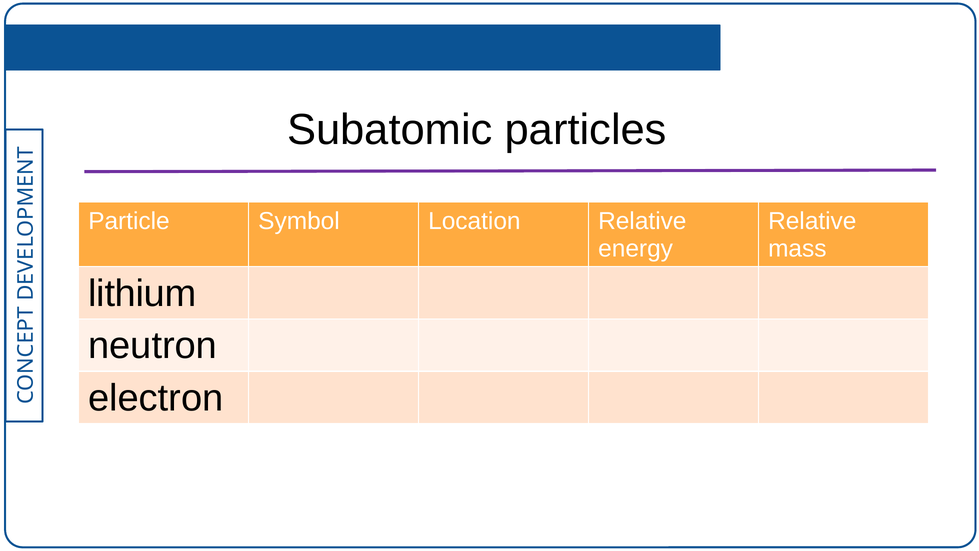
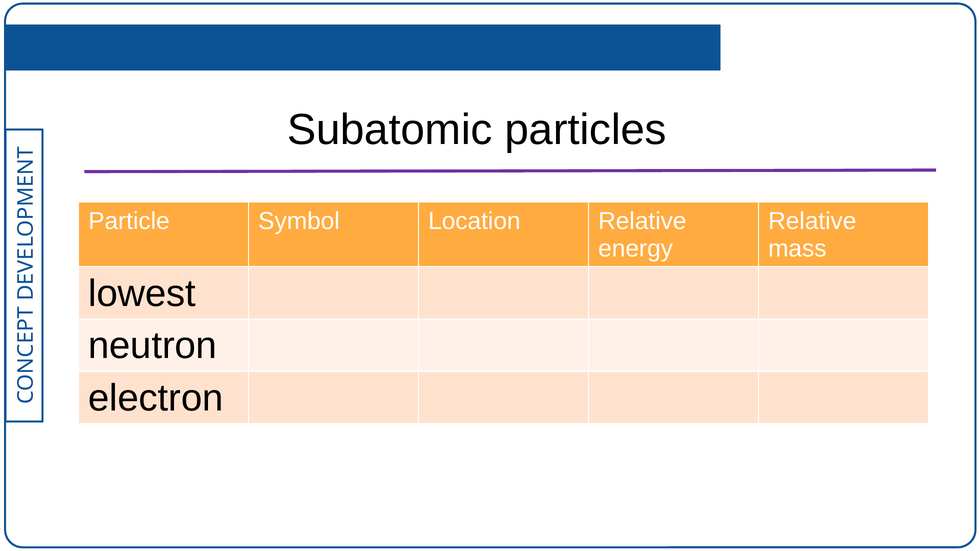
lithium: lithium -> lowest (142, 293)
